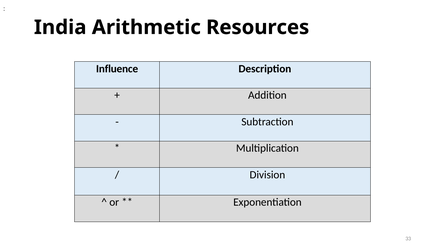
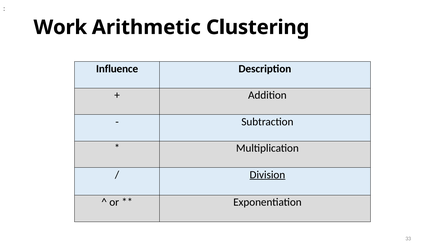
India: India -> Work (60, 27)
Resources: Resources -> Clustering (258, 27)
Division underline: none -> present (267, 175)
